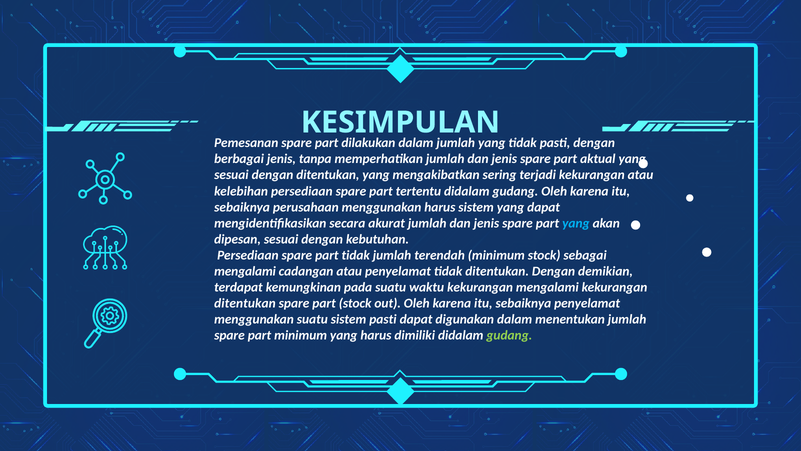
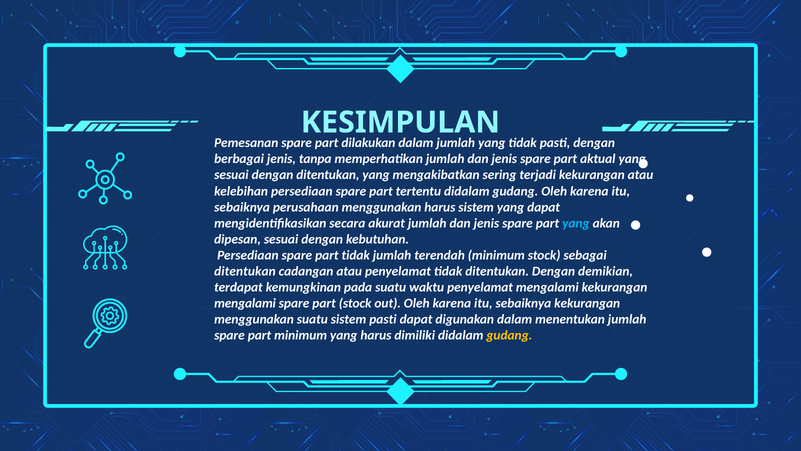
mengalami: mengalami -> ditentukan (245, 271)
waktu kekurangan: kekurangan -> penyelamat (480, 287)
ditentukan: ditentukan -> mengalami (245, 303)
sebaiknya penyelamat: penyelamat -> kekurangan (587, 303)
gudang colour: light green -> yellow (509, 335)
